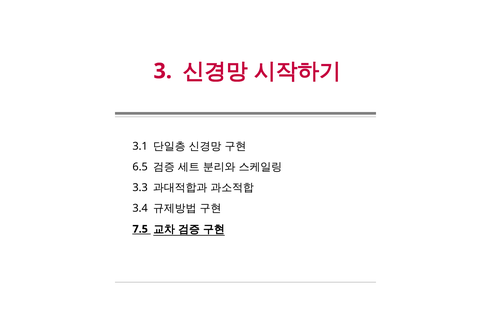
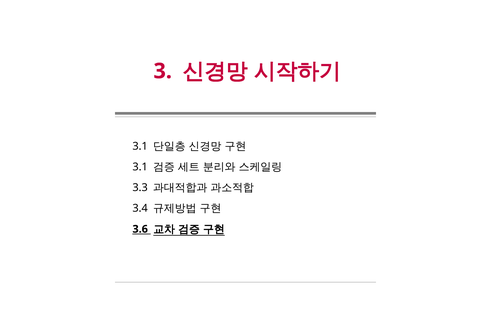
6.5: 6.5 -> 3.1 (140, 167)
7.5: 7.5 -> 3.6 (140, 229)
